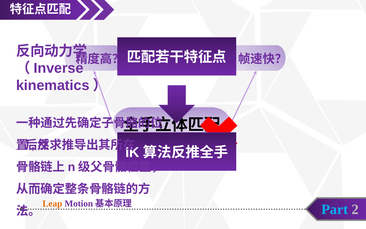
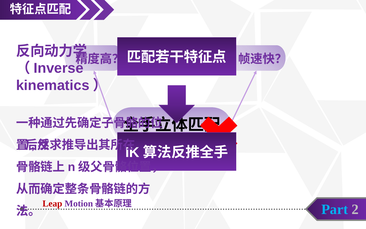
Leap colour: orange -> red (52, 203)
